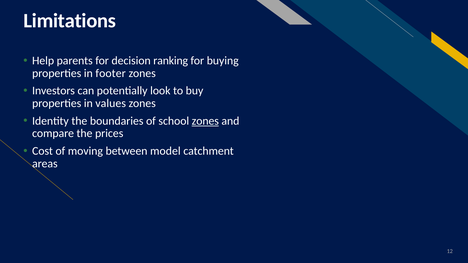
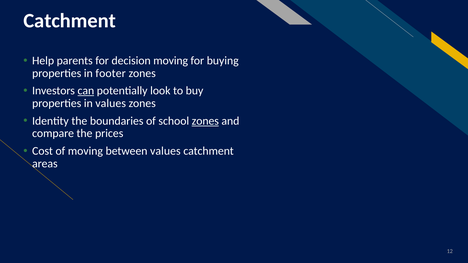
Limitations: Limitations -> Catchment (70, 21)
decision ranking: ranking -> moving (171, 61)
can underline: none -> present (86, 91)
between model: model -> values (165, 151)
